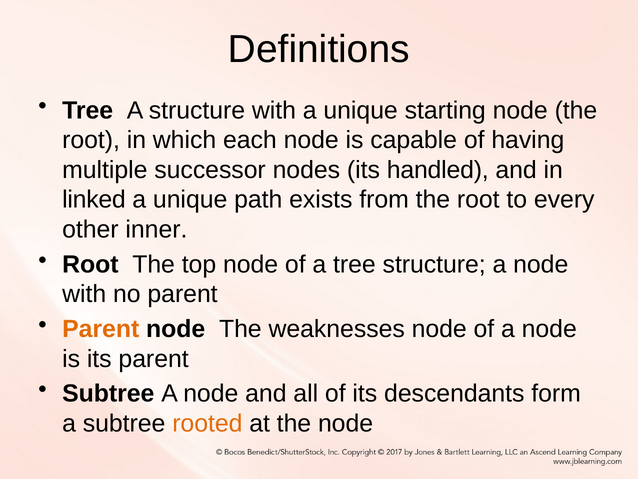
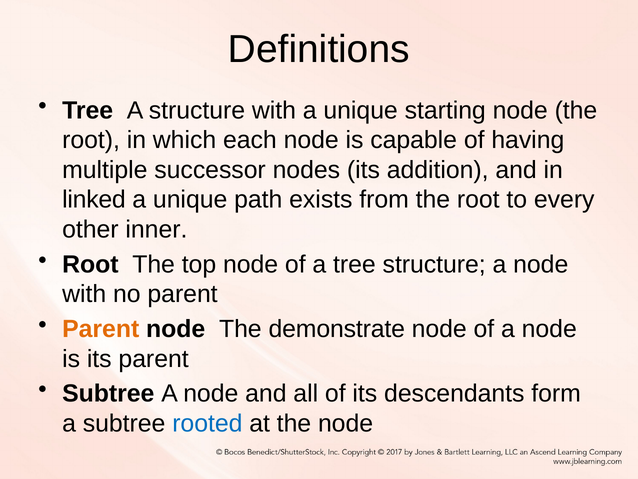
handled: handled -> addition (438, 170)
weaknesses: weaknesses -> demonstrate (337, 329)
rooted colour: orange -> blue (207, 423)
